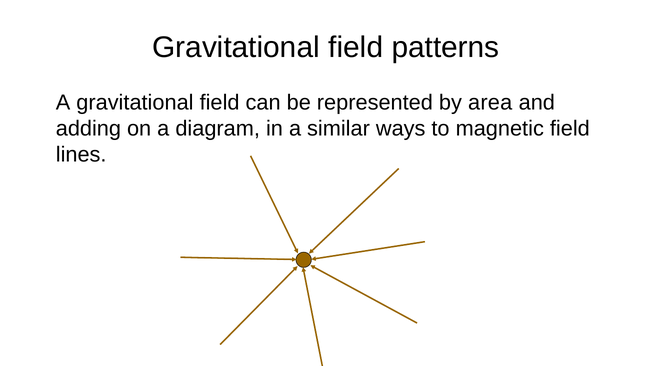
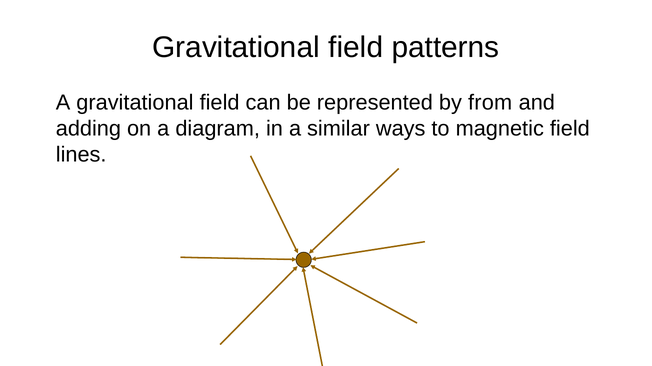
area: area -> from (490, 103)
